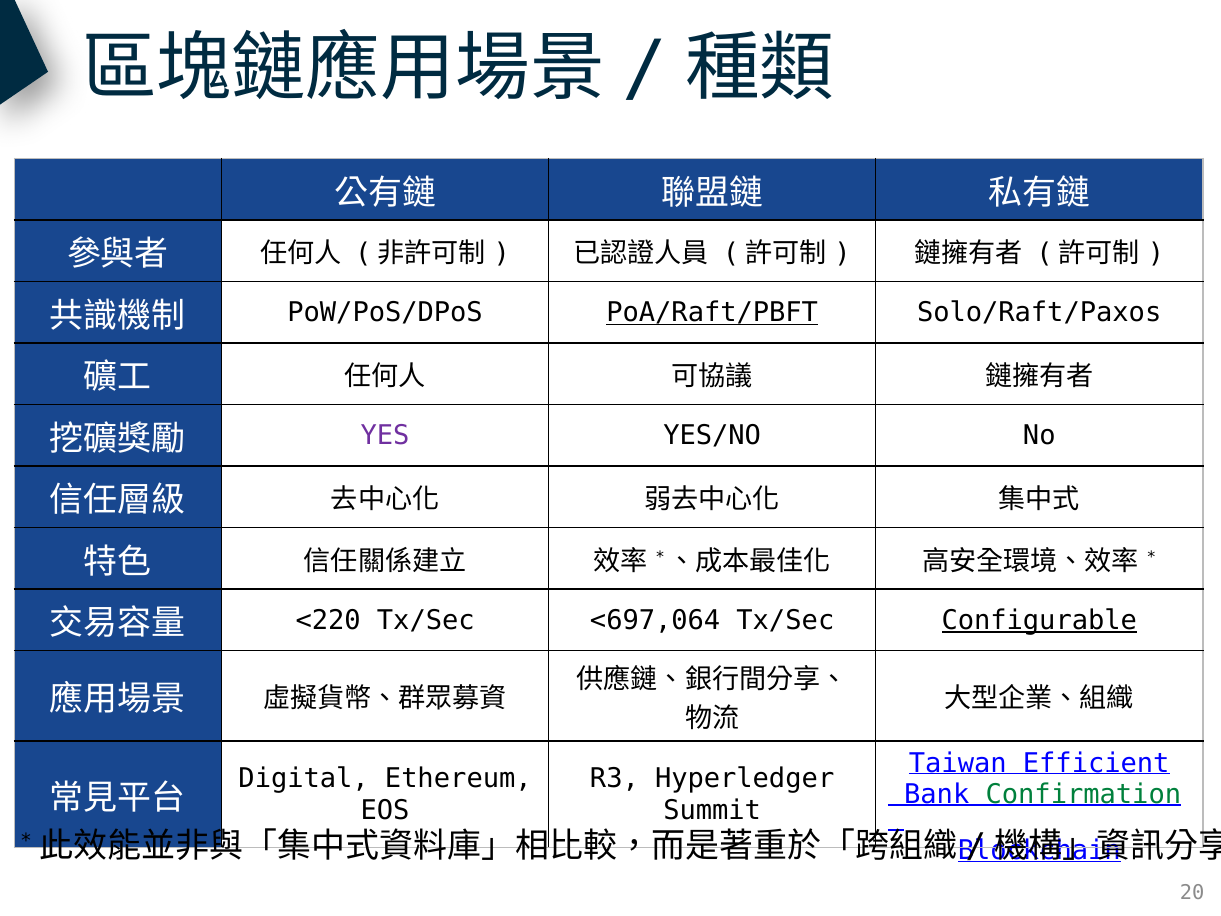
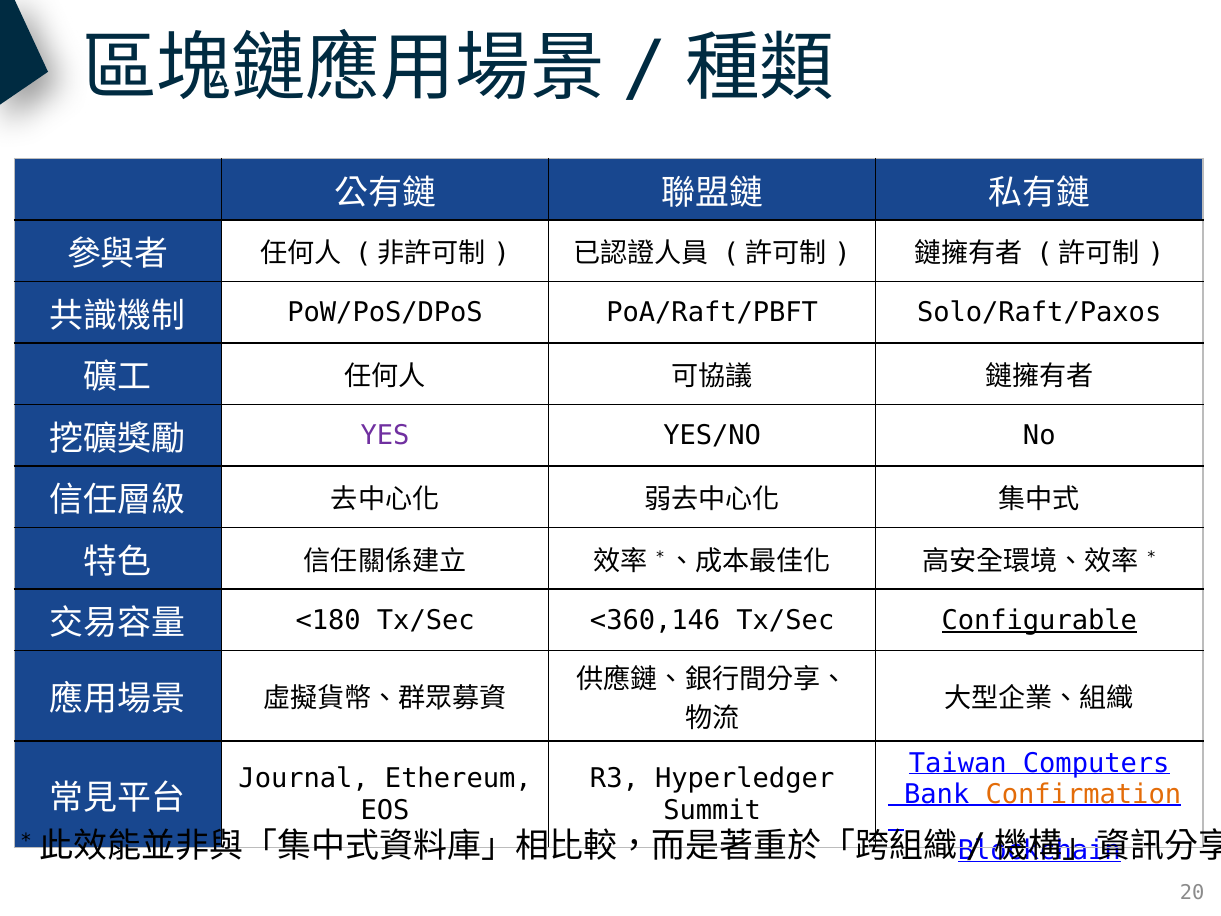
PoA/Raft/PBFT underline: present -> none (712, 313)
<220: <220 -> <180 (328, 620)
<697,064: <697,064 -> <360,146 (655, 620)
Efficient: Efficient -> Computers (1096, 763)
Digital: Digital -> Journal (304, 779)
Confirmation colour: green -> orange (1083, 794)
